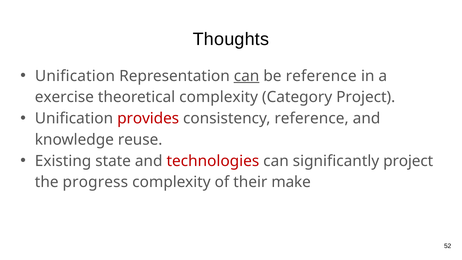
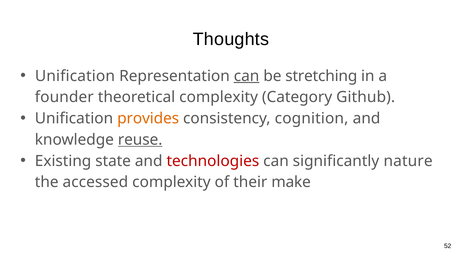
be reference: reference -> stretching (321, 76)
exercise: exercise -> founder (64, 97)
Category Project: Project -> Github (366, 97)
provides colour: red -> orange (148, 118)
consistency reference: reference -> cognition (312, 118)
reuse underline: none -> present (140, 140)
significantly project: project -> nature (408, 161)
progress: progress -> accessed (95, 182)
